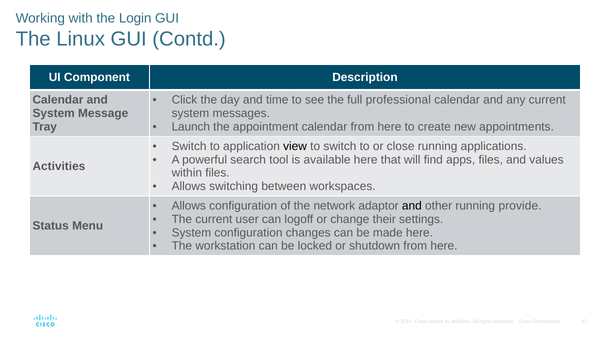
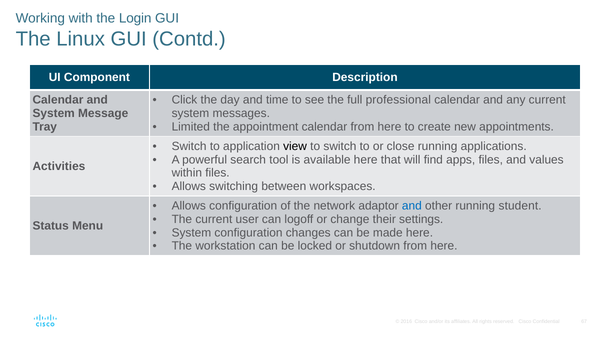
Launch: Launch -> Limited (191, 127)
and colour: black -> blue (412, 206)
provide: provide -> student (520, 206)
